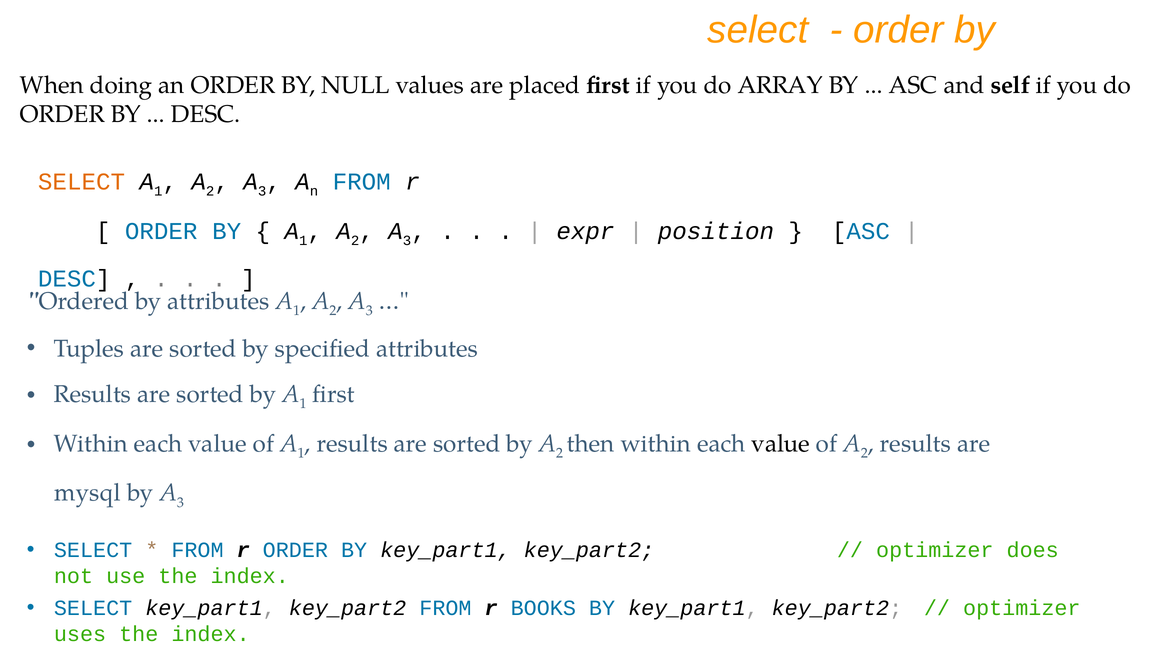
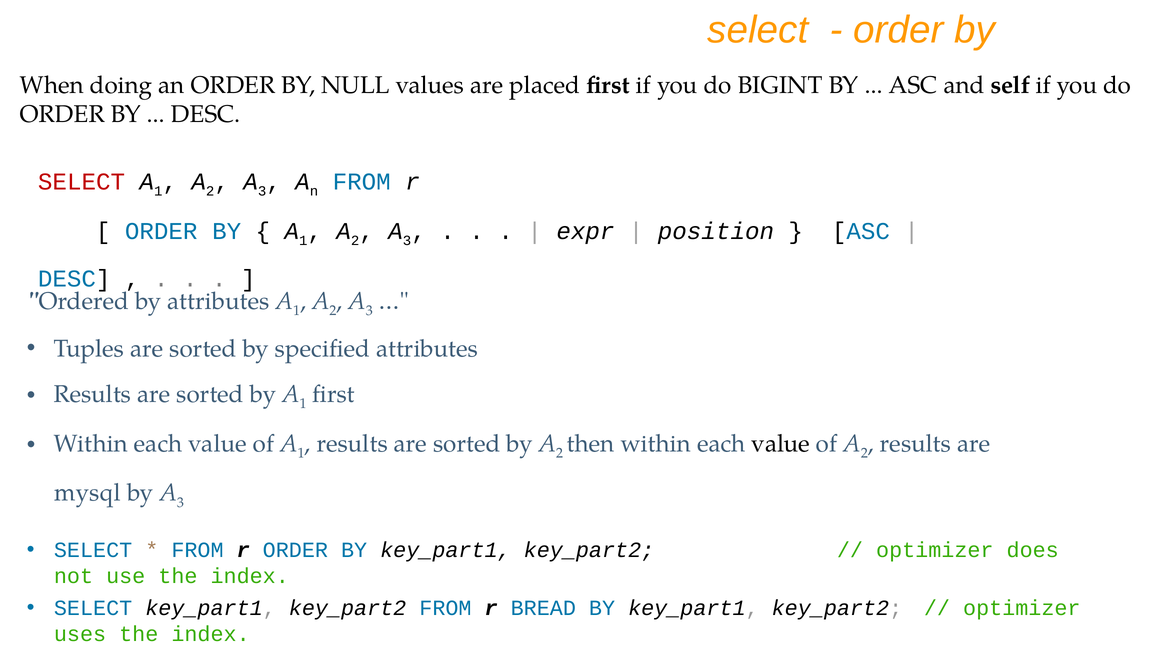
ARRAY: ARRAY -> BIGINT (780, 85)
SELECT colour: orange -> red (82, 182)
BOOKS: BOOKS -> BREAD (543, 609)
